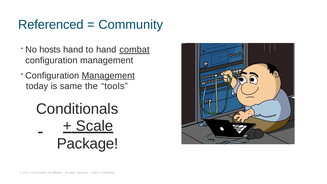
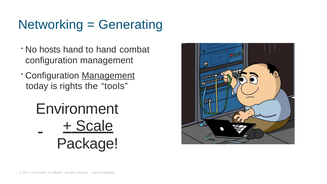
Referenced: Referenced -> Networking (51, 25)
Community: Community -> Generating (131, 25)
combat underline: present -> none (134, 50)
is same: same -> rights (71, 86)
Conditionals: Conditionals -> Environment (77, 109)
